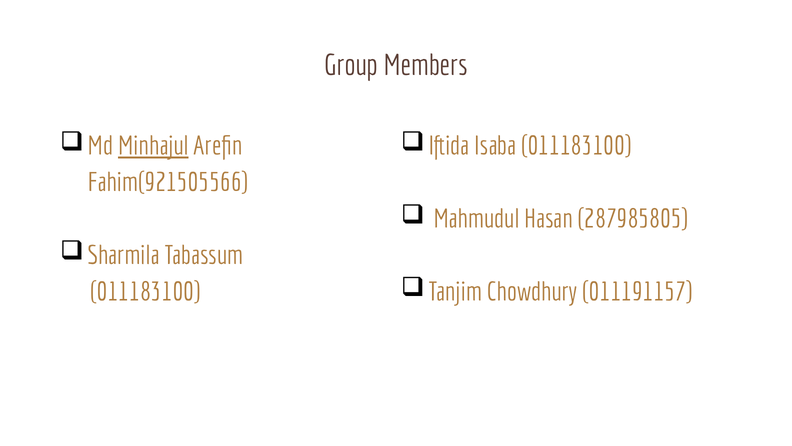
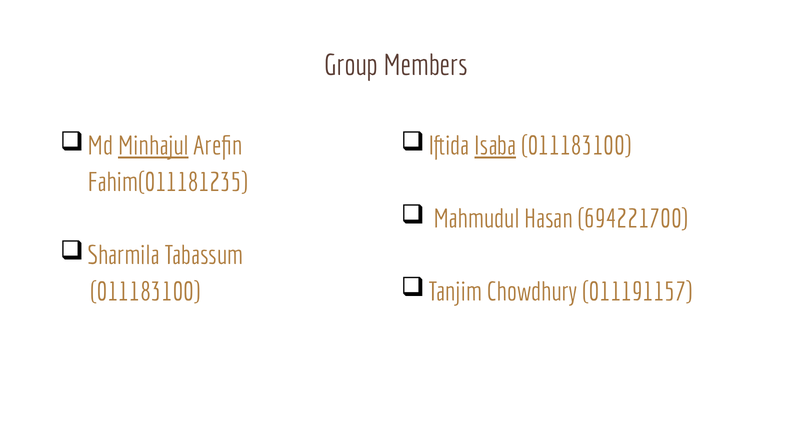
Isaba underline: none -> present (495, 146)
Fahim(921505566: Fahim(921505566 -> Fahim(011181235 (168, 182)
287985805: 287985805 -> 694221700 (633, 219)
